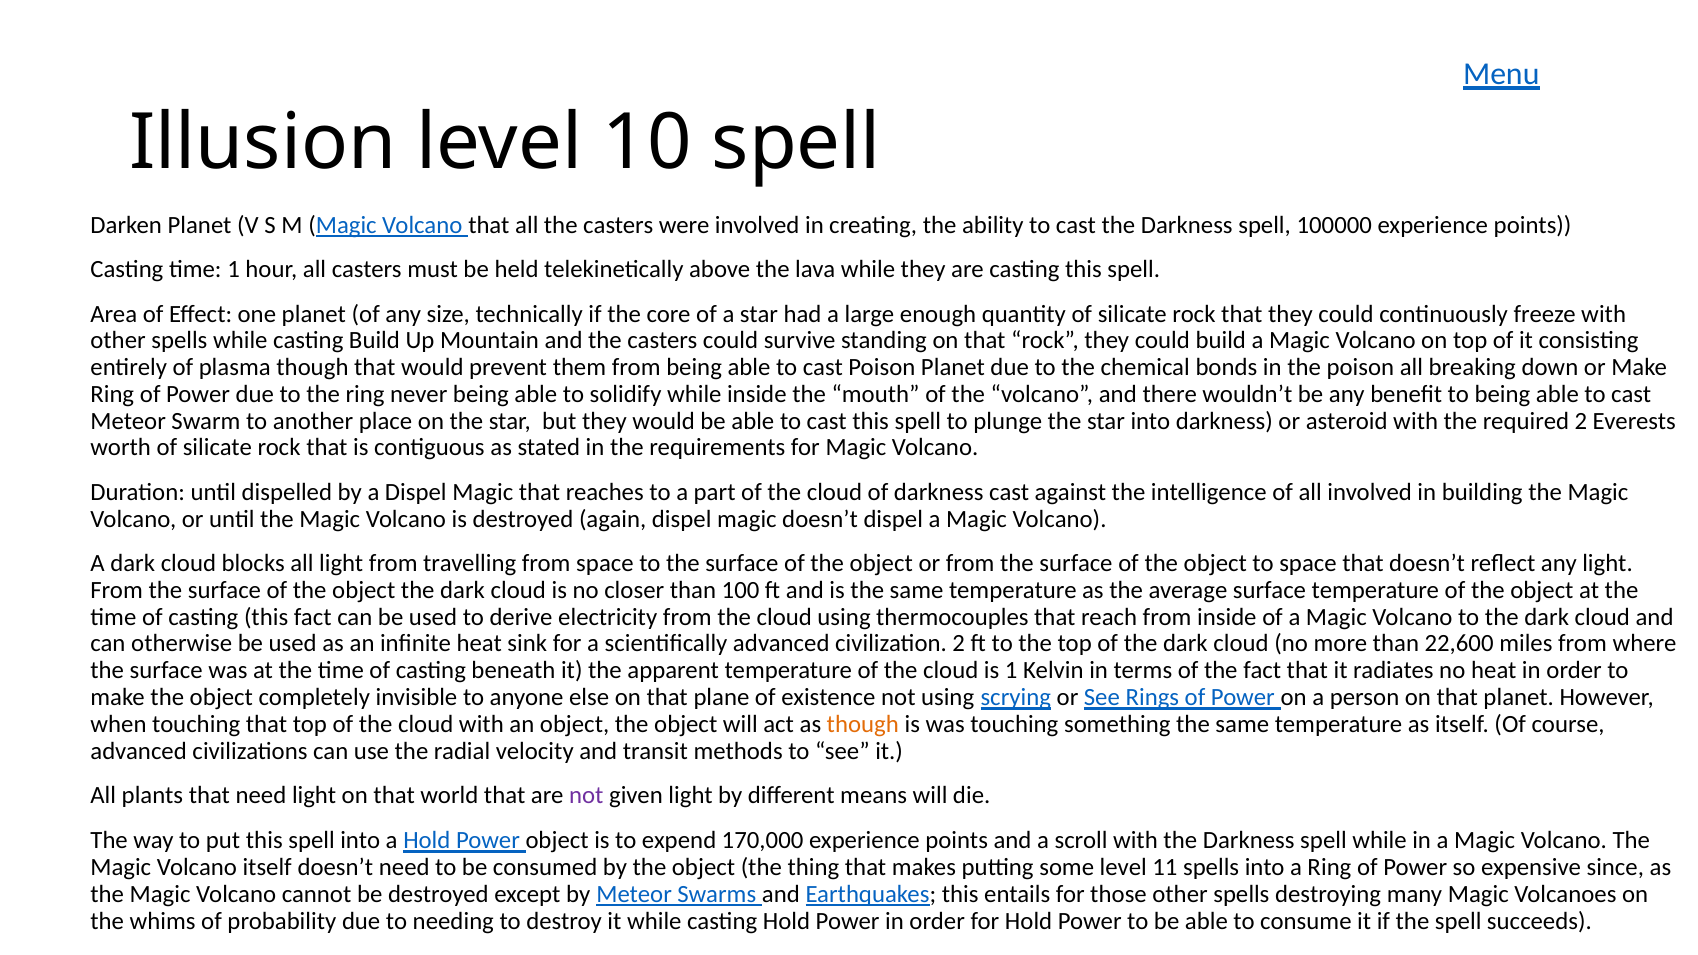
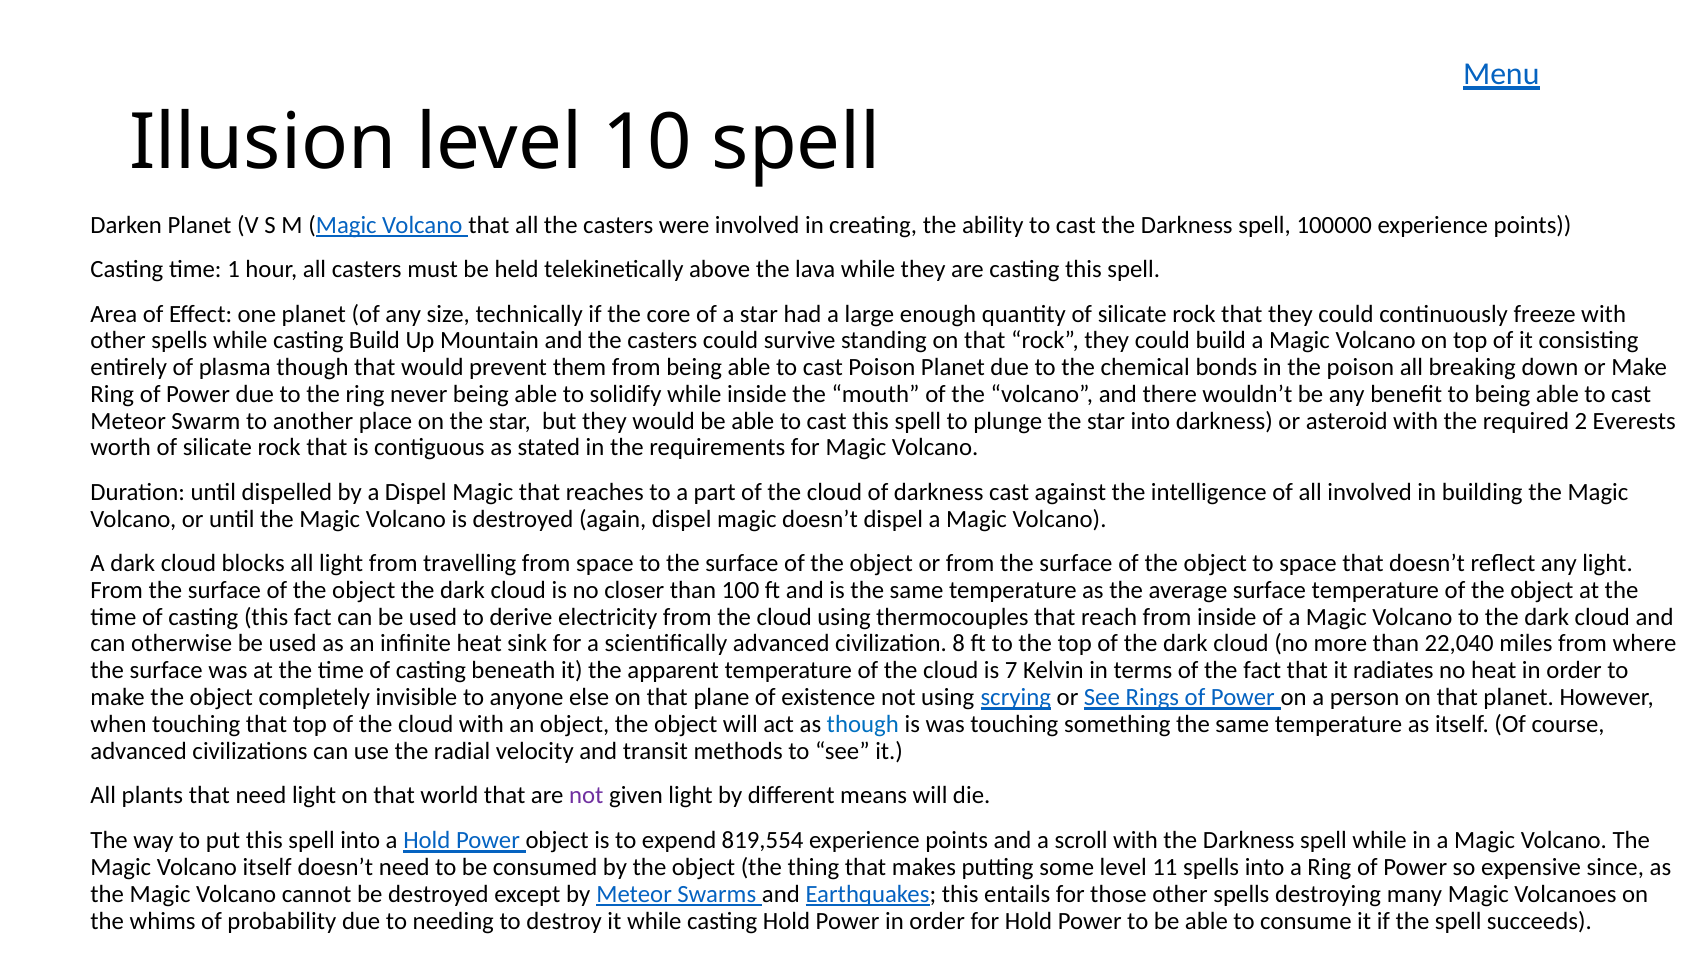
civilization 2: 2 -> 8 (959, 644)
22,600: 22,600 -> 22,040 (1459, 644)
is 1: 1 -> 7 (1011, 671)
though colour: orange -> blue (863, 725)
170,000: 170,000 -> 819,554 (763, 841)
